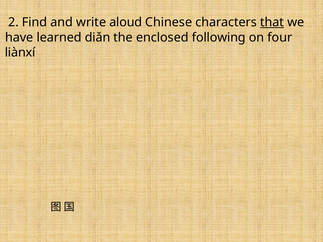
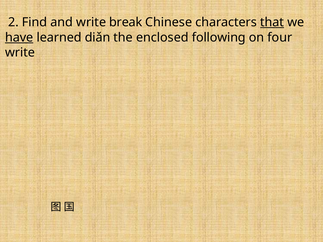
aloud: aloud -> break (126, 22)
have underline: none -> present (19, 37)
liànxí: liànxí -> write (20, 53)
